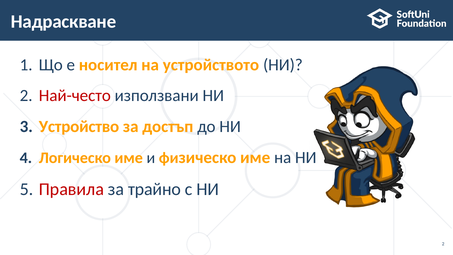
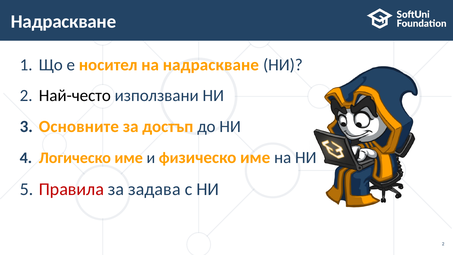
на устройството: устройството -> надраскване (211, 65)
Най-често colour: red -> black (75, 96)
Устройство: Устройство -> Основните (79, 127)
трайно: трайно -> задава (154, 189)
